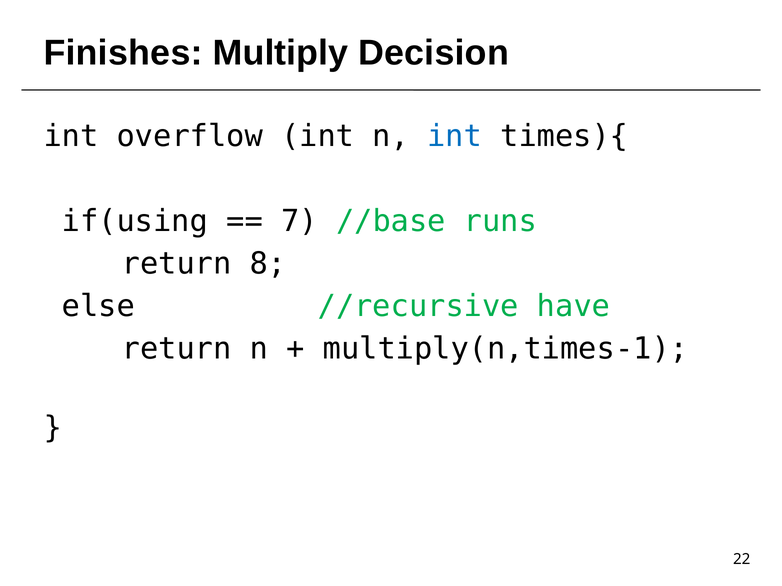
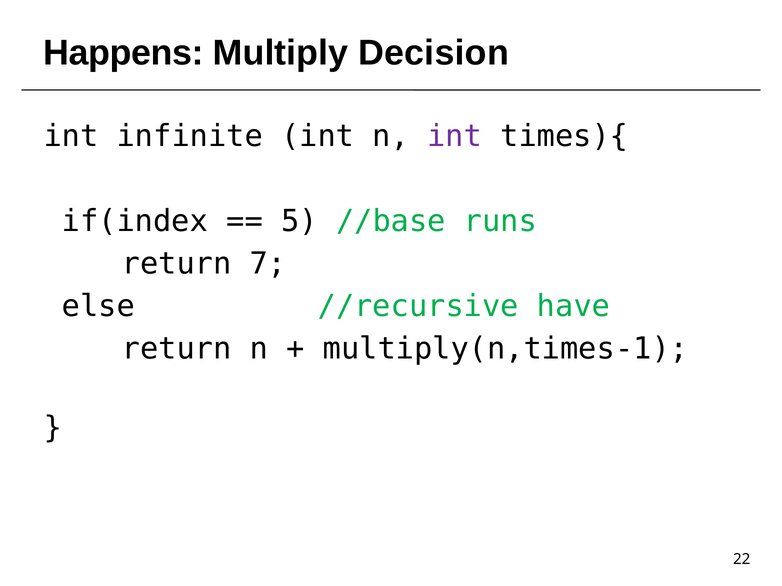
Finishes: Finishes -> Happens (123, 53)
overflow: overflow -> infinite (190, 136)
int colour: blue -> purple (455, 136)
if(using: if(using -> if(index (135, 221)
7: 7 -> 5 (299, 221)
8: 8 -> 7 (268, 264)
